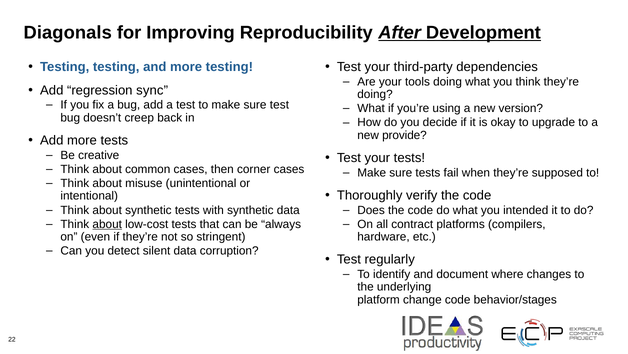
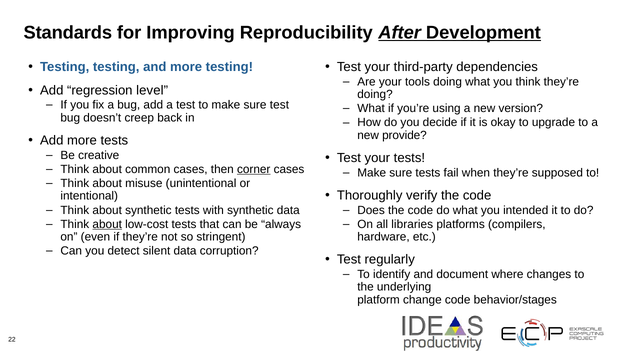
Diagonals: Diagonals -> Standards (68, 32)
sync: sync -> level (152, 90)
corner underline: none -> present (254, 169)
contract: contract -> libraries (412, 224)
